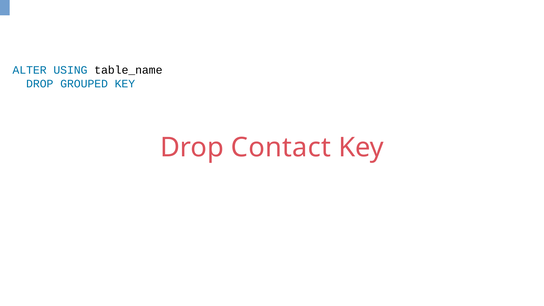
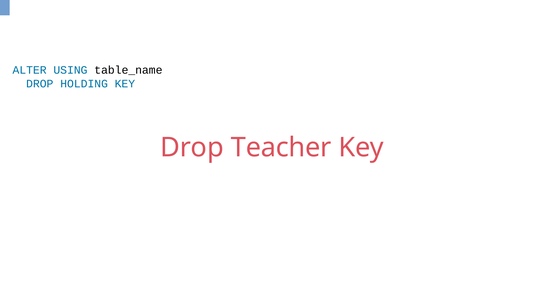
GROUPED: GROUPED -> HOLDING (84, 84)
Contact: Contact -> Teacher (281, 148)
